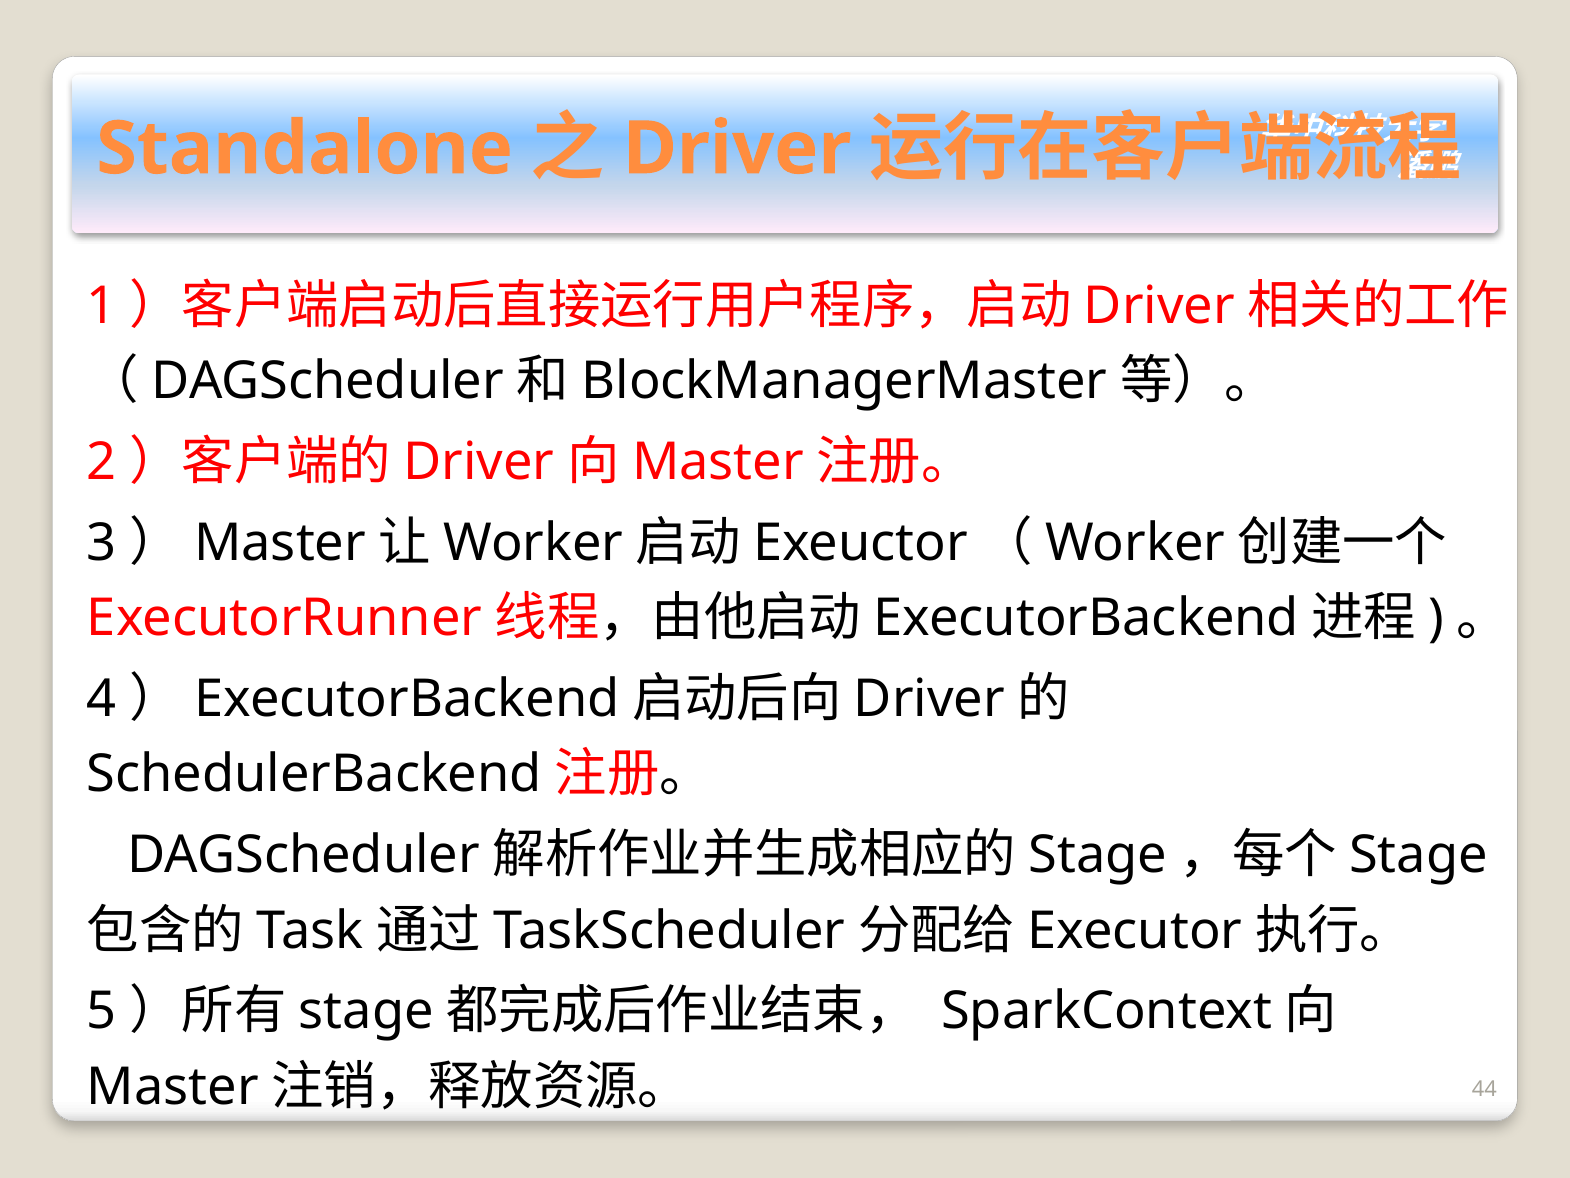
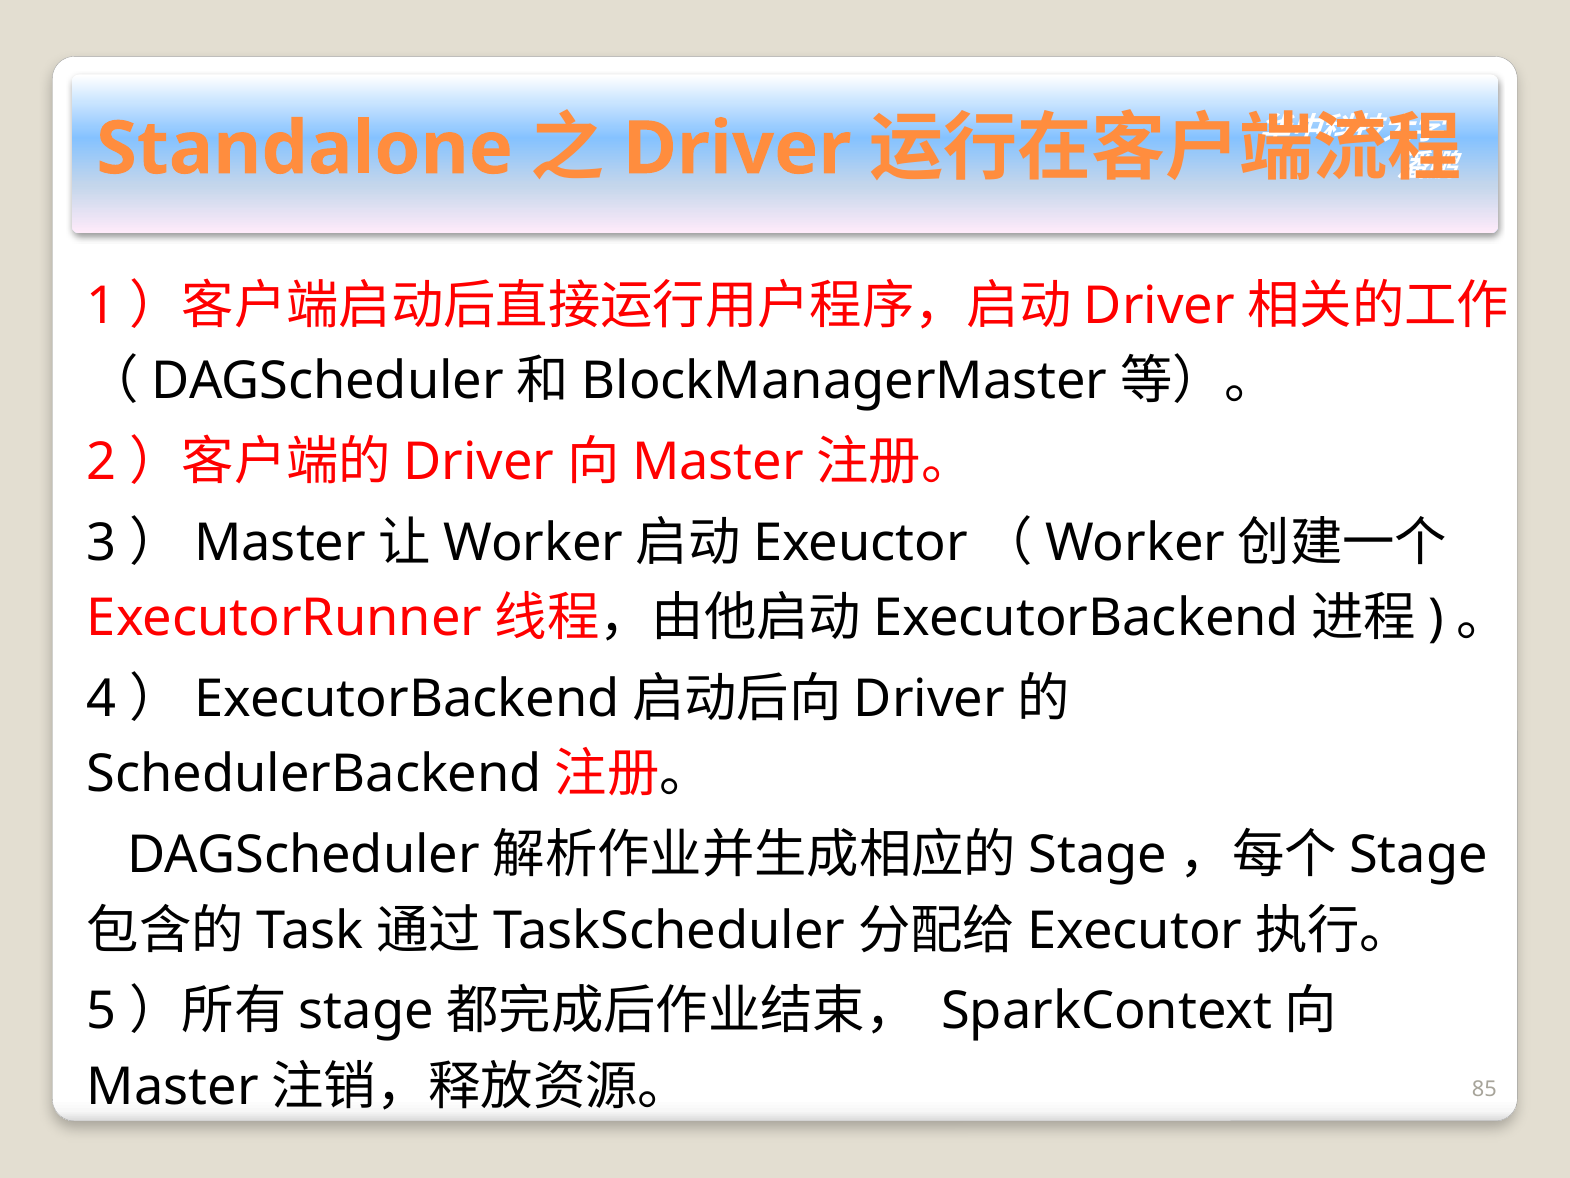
44: 44 -> 85 (1484, 1089)
